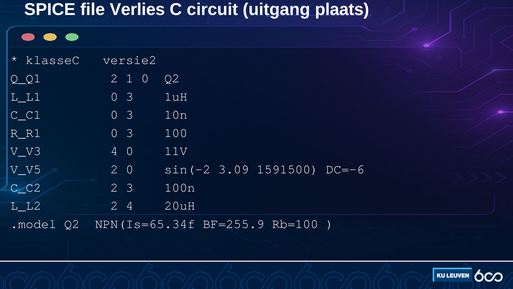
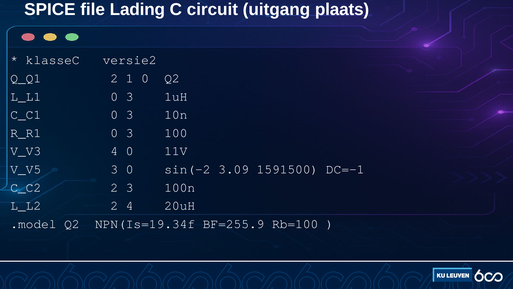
Verlies: Verlies -> Lading (137, 9)
V_V5 2: 2 -> 3 (114, 169)
DC=-6: DC=-6 -> DC=-1 (345, 169)
NPN(Is=65.34f: NPN(Is=65.34f -> NPN(Is=19.34f (145, 224)
